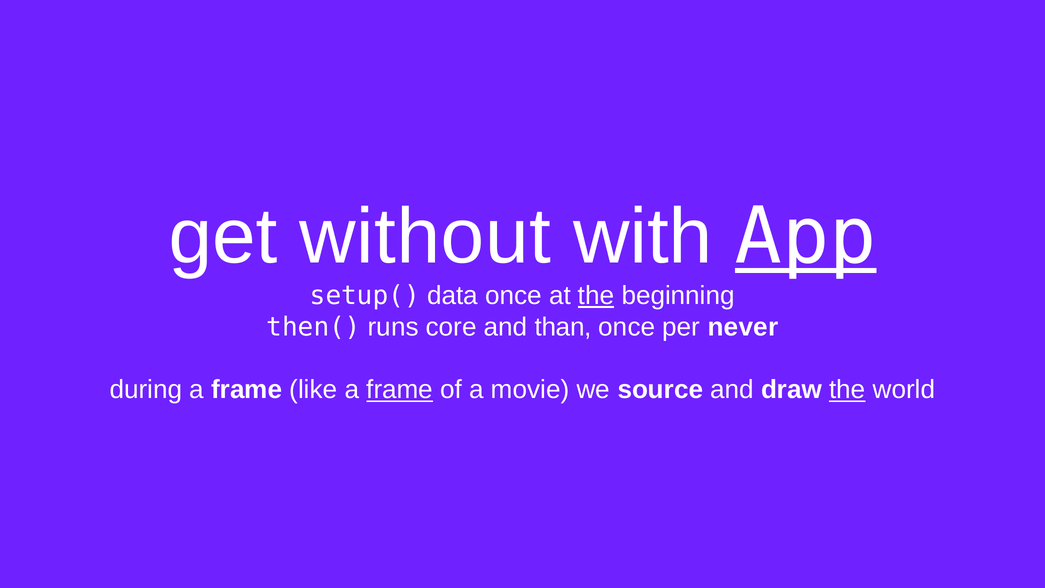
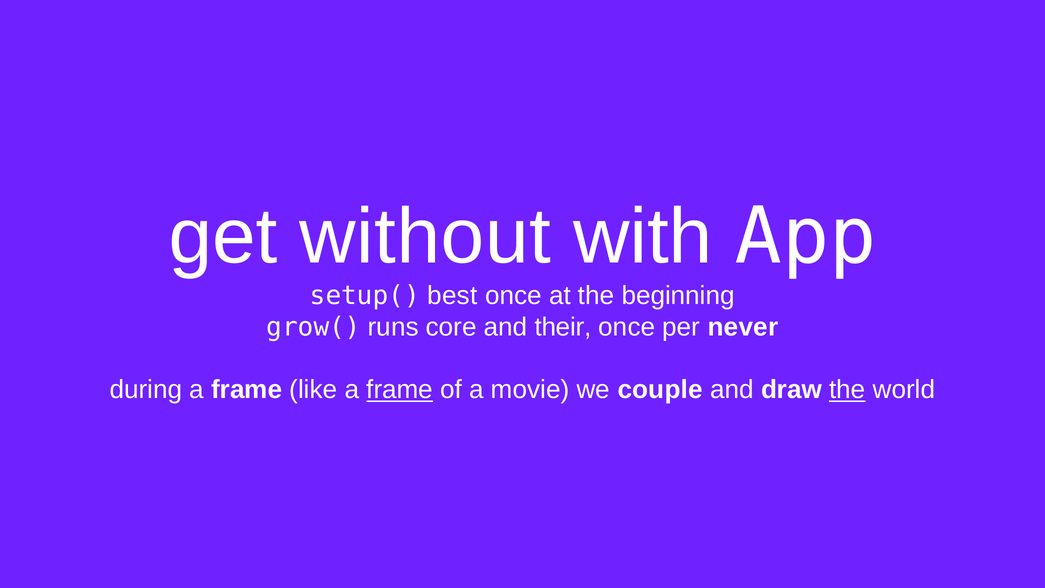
App underline: present -> none (806, 237)
data: data -> best (452, 296)
the underline: present -> none (596, 296)
then(: then( -> grow( (314, 327)
than: than -> their (563, 327)
source: source -> couple (660, 390)
